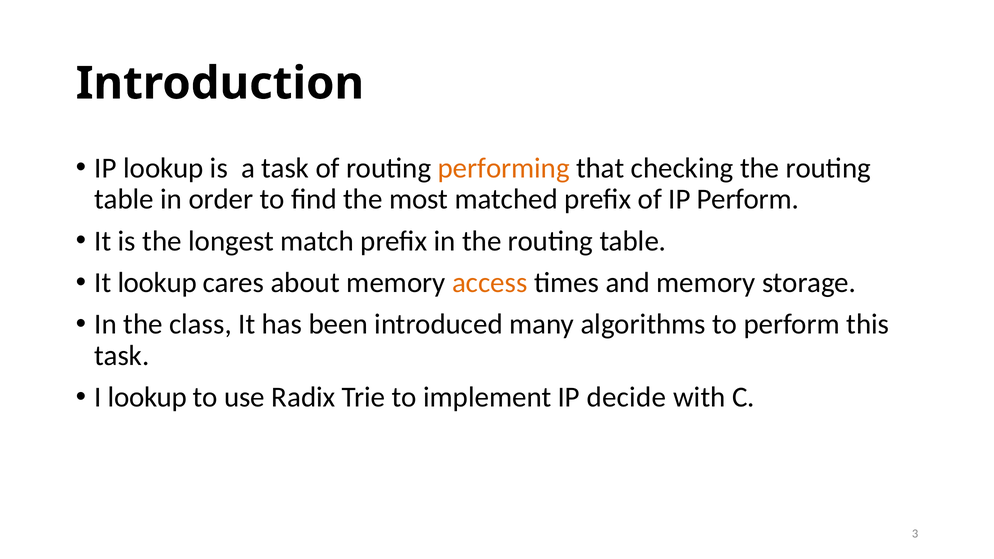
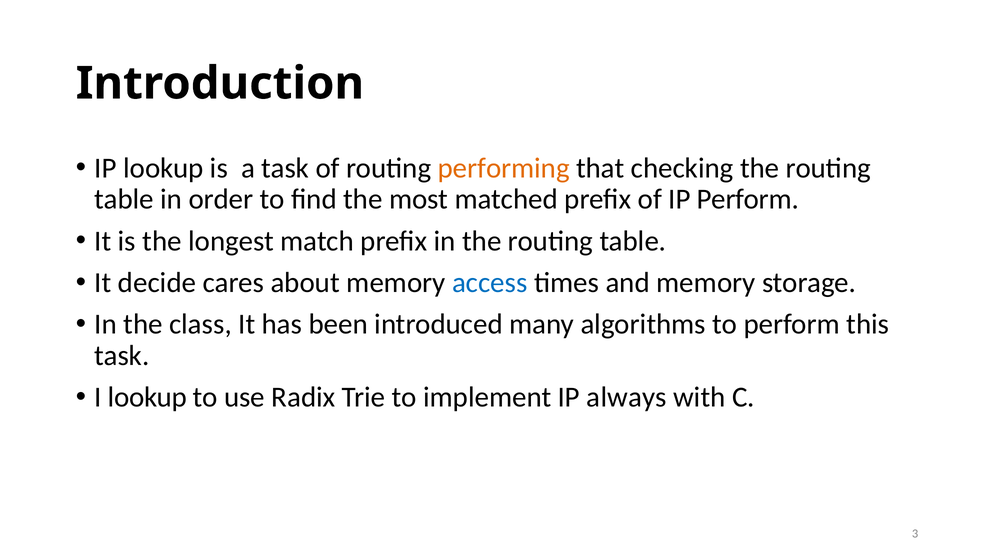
It lookup: lookup -> decide (157, 283)
access colour: orange -> blue (490, 283)
decide: decide -> always (627, 397)
